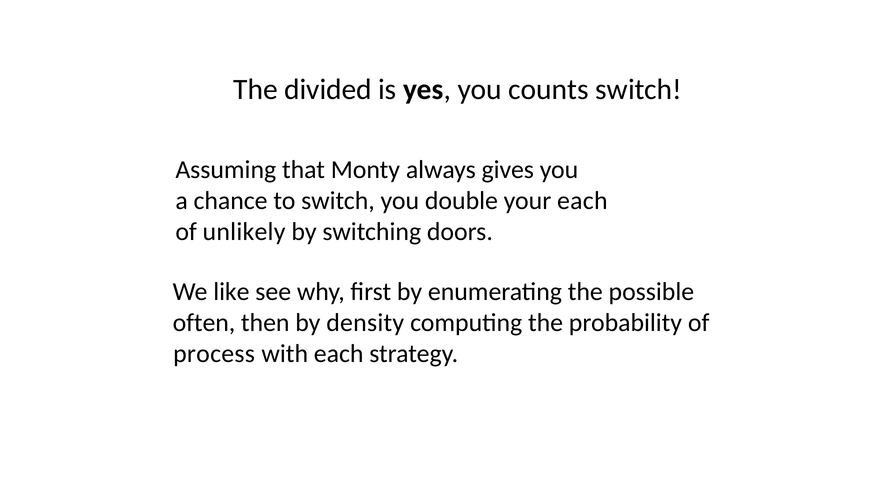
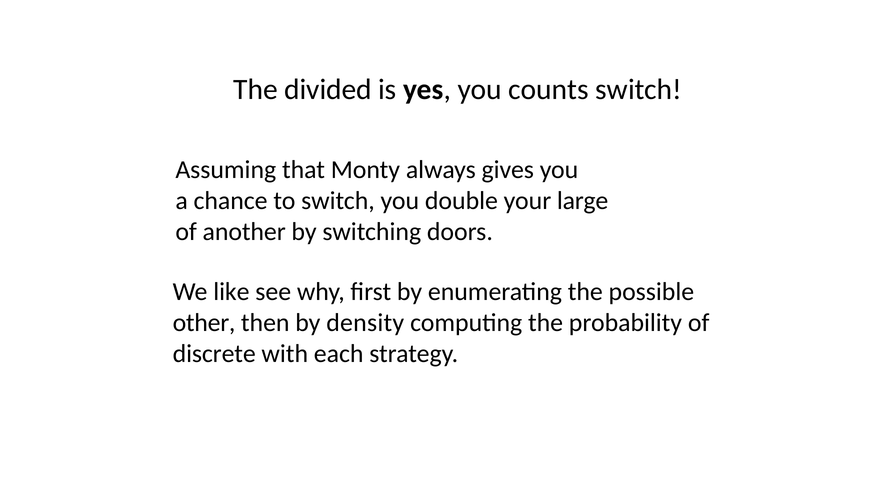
your each: each -> large (583, 201)
unlikely: unlikely -> another (244, 232)
often: often -> other (204, 323)
process: process -> discrete (214, 354)
